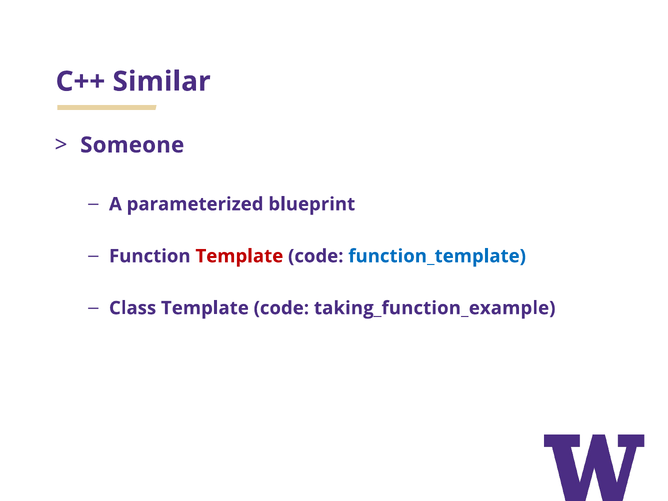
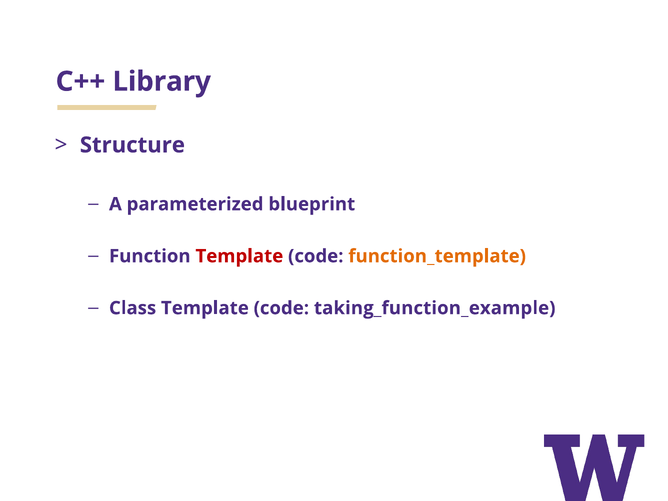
Similar: Similar -> Library (162, 82)
Someone: Someone -> Structure (132, 145)
function_template colour: blue -> orange (437, 256)
